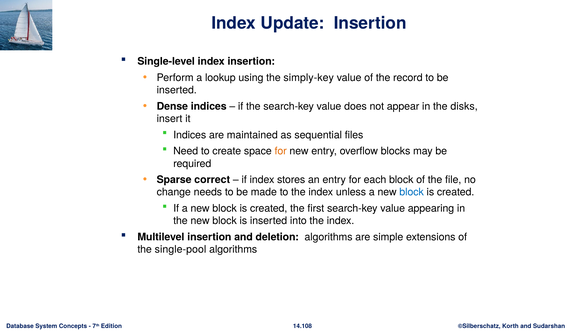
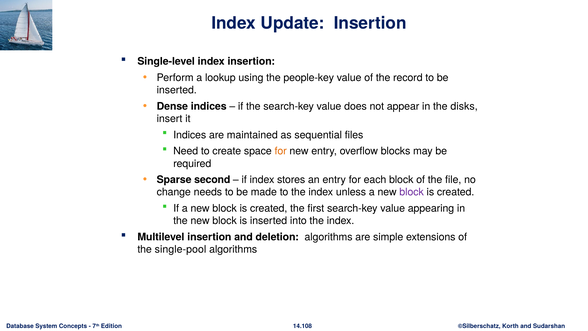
simply-key: simply-key -> people-key (309, 78)
correct: correct -> second (212, 180)
block colour: blue -> purple (412, 192)
